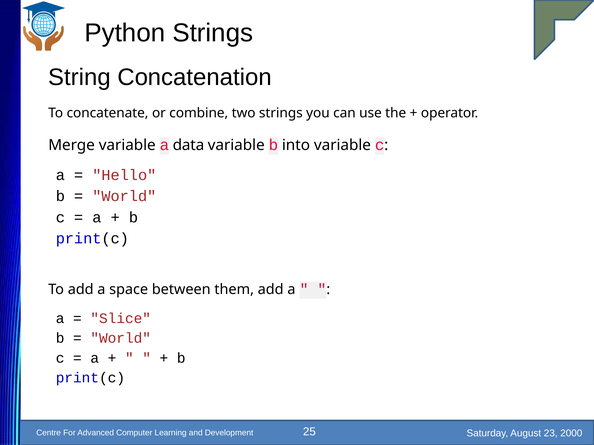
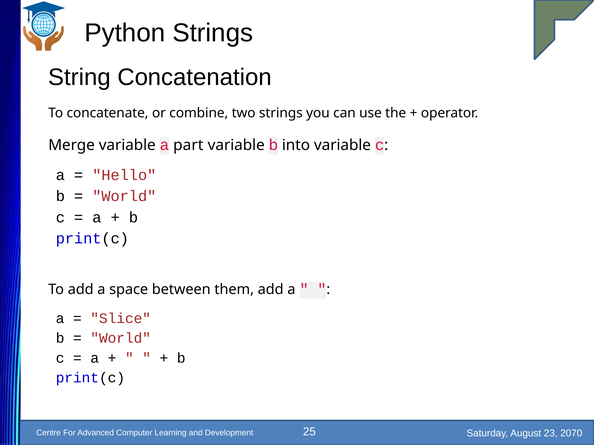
data: data -> part (188, 145)
2000: 2000 -> 2070 (571, 434)
